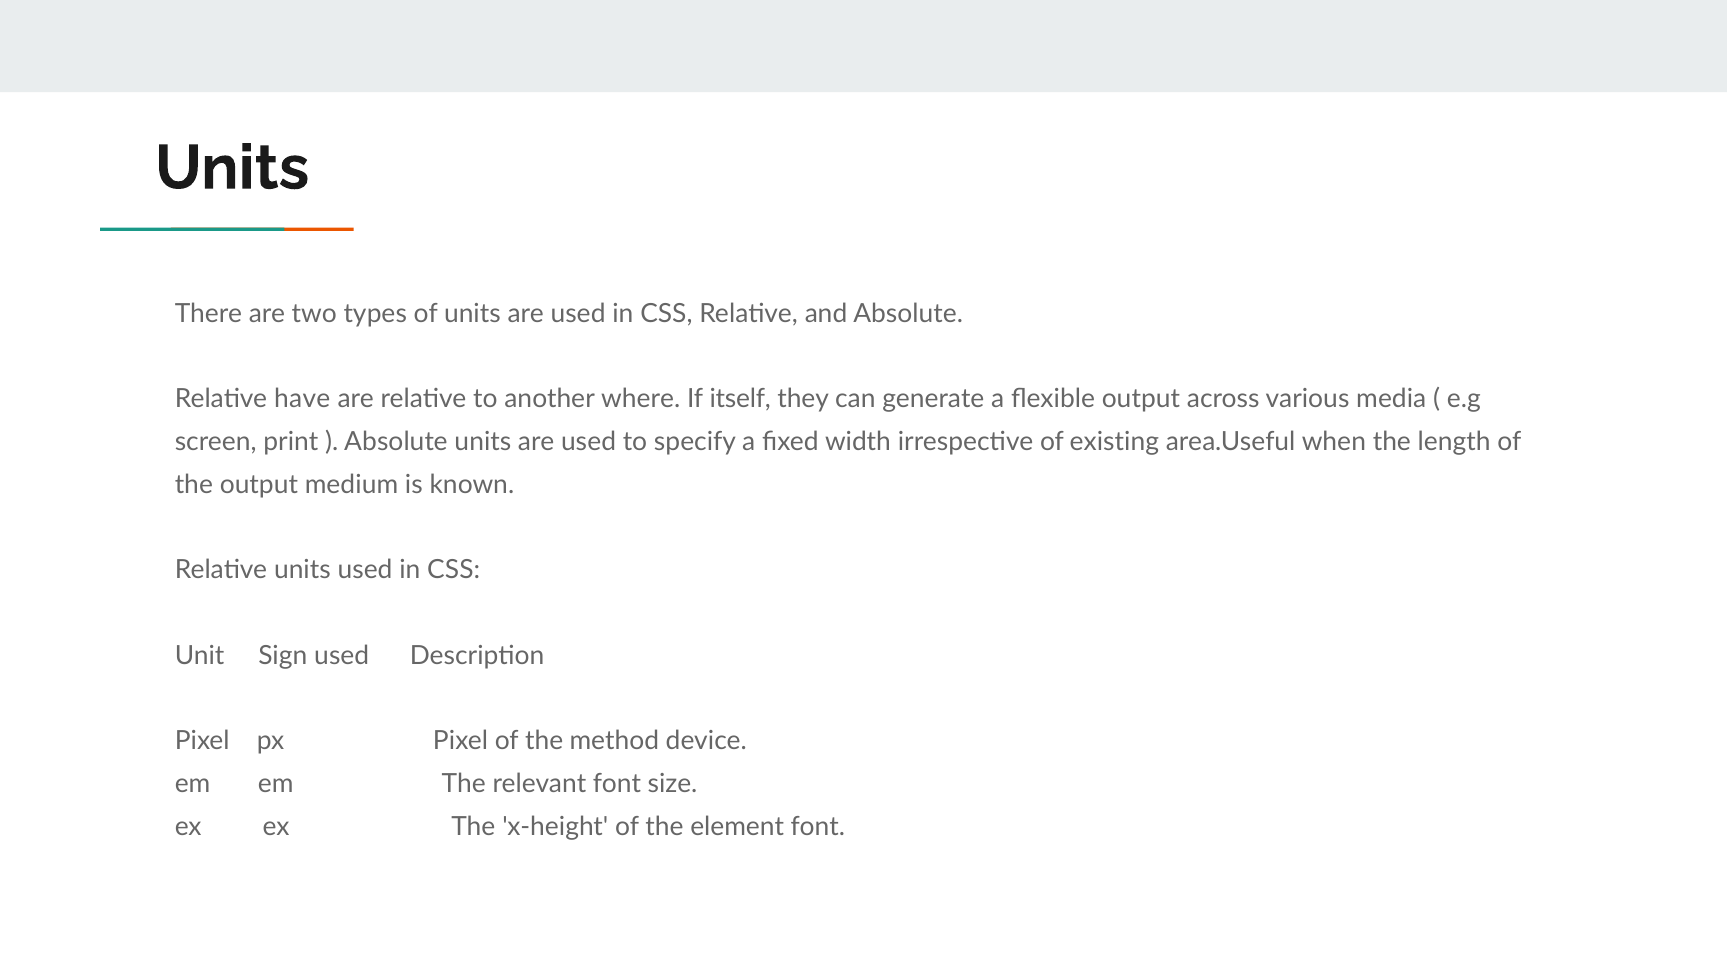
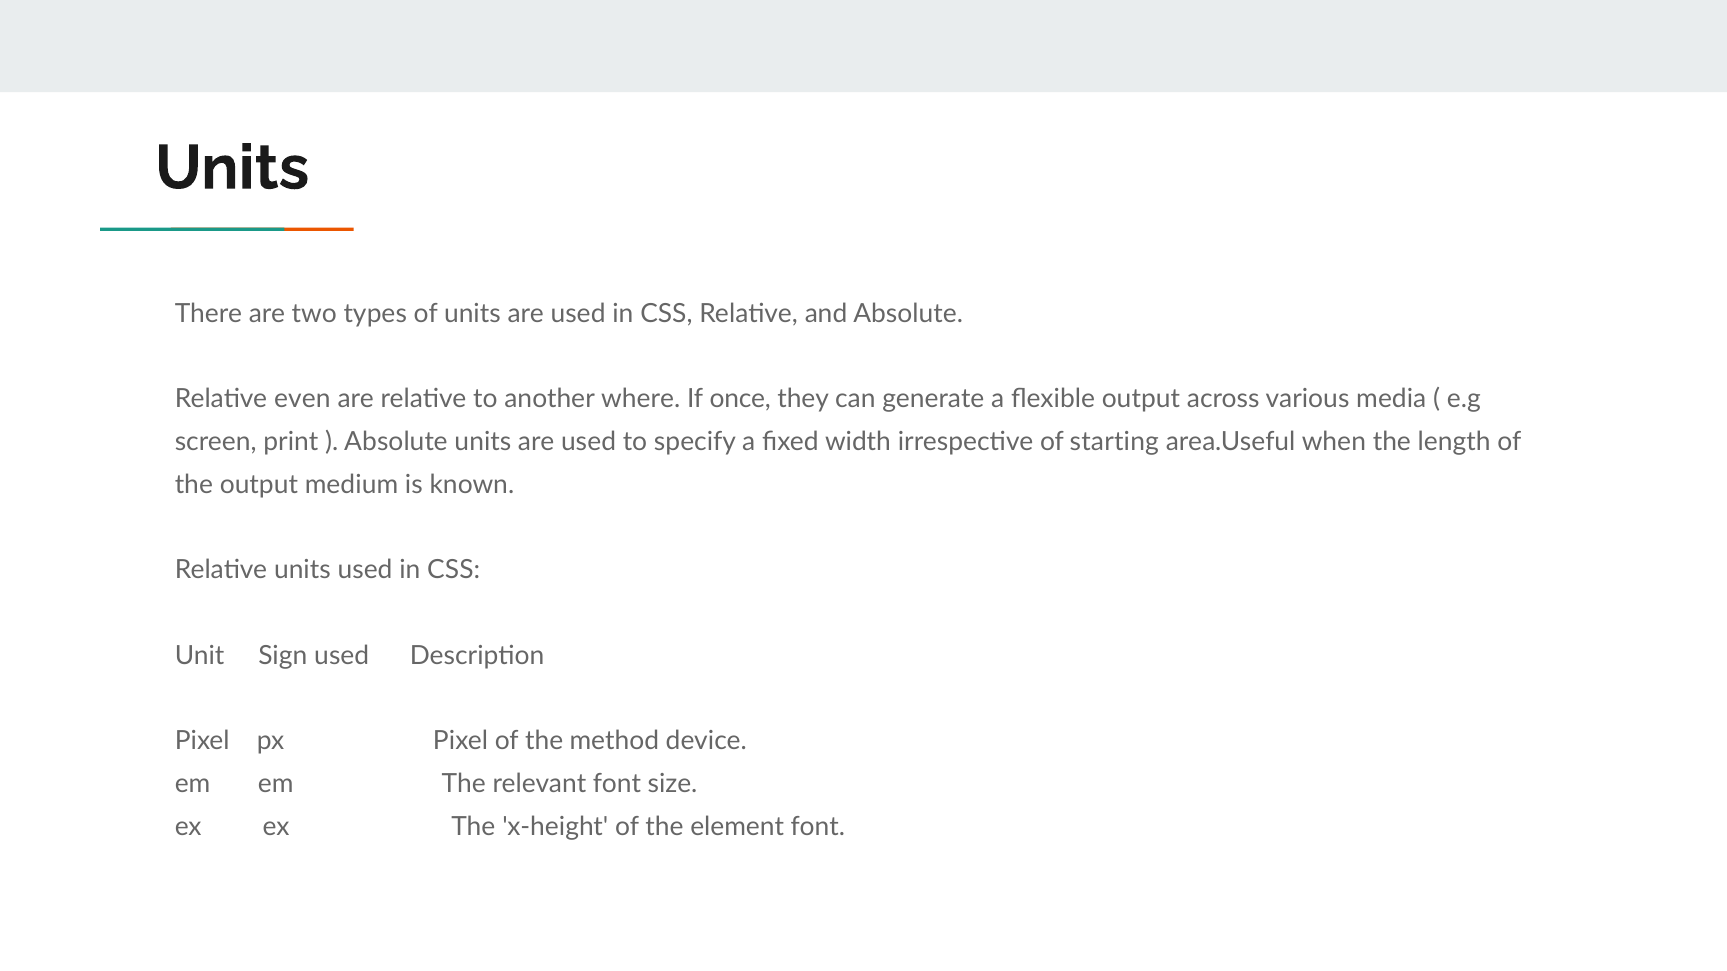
have: have -> even (302, 399)
itself: itself -> once (740, 399)
existing: existing -> starting (1114, 442)
